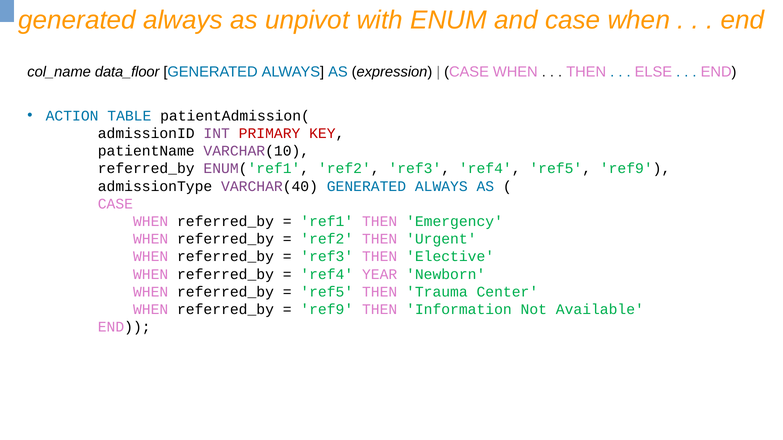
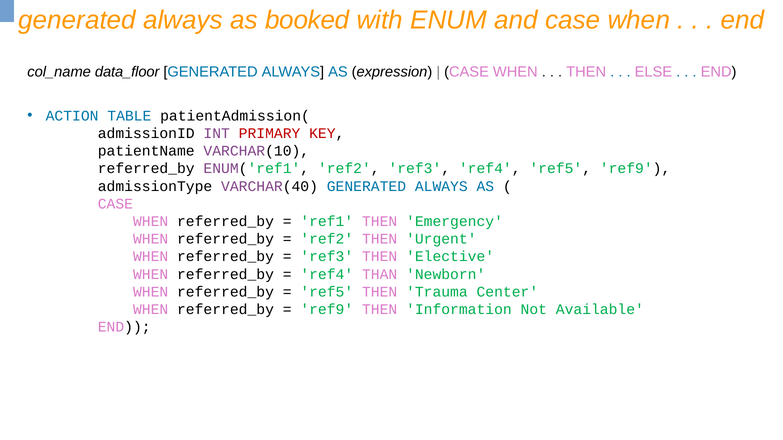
unpivot: unpivot -> booked (307, 20)
YEAR: YEAR -> THAN (380, 275)
